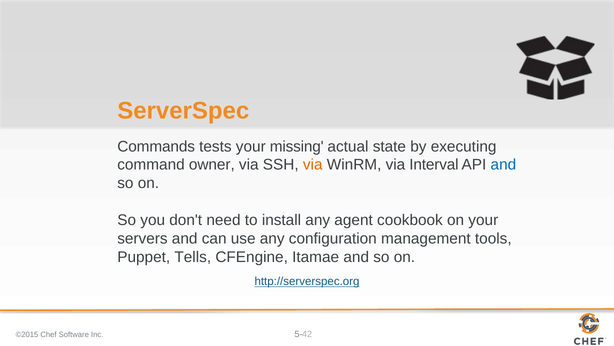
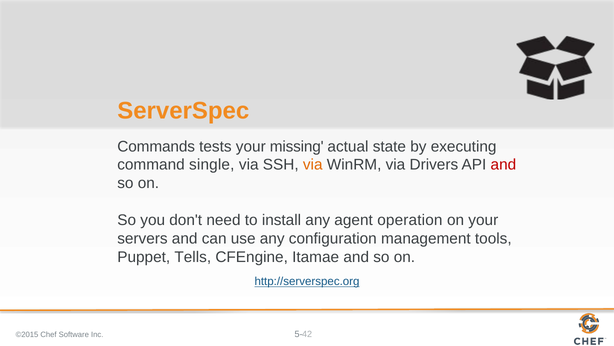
owner: owner -> single (212, 165)
Interval: Interval -> Drivers (434, 165)
and colour: blue -> red (503, 165)
cookbook: cookbook -> operation (410, 220)
